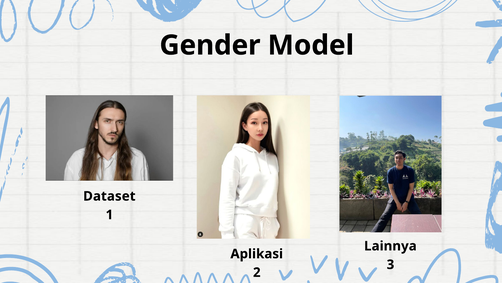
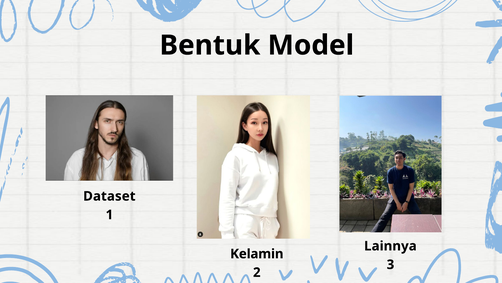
Gender: Gender -> Bentuk (210, 45)
Aplikasi: Aplikasi -> Kelamin (257, 253)
